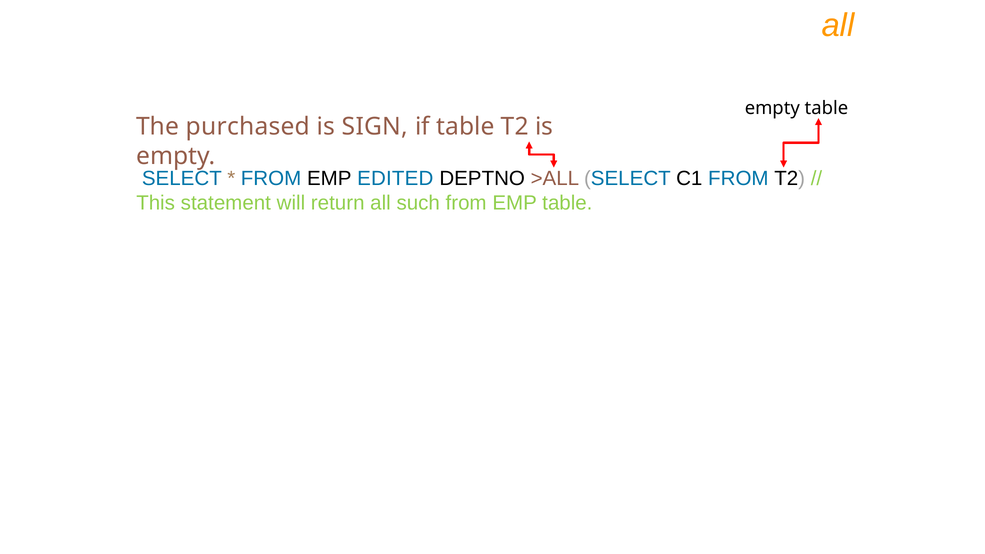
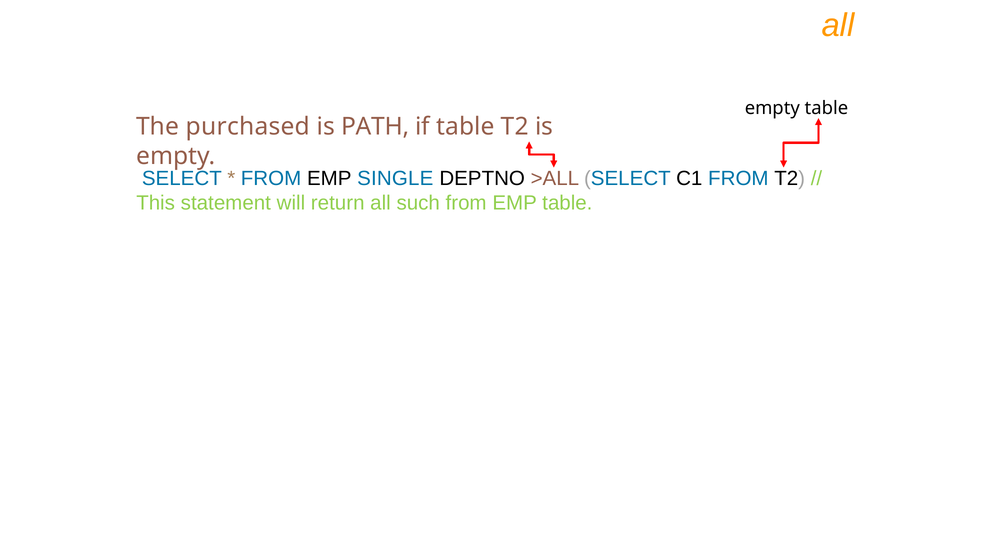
SIGN: SIGN -> PATH (375, 127)
EDITED: EDITED -> SINGLE (395, 179)
